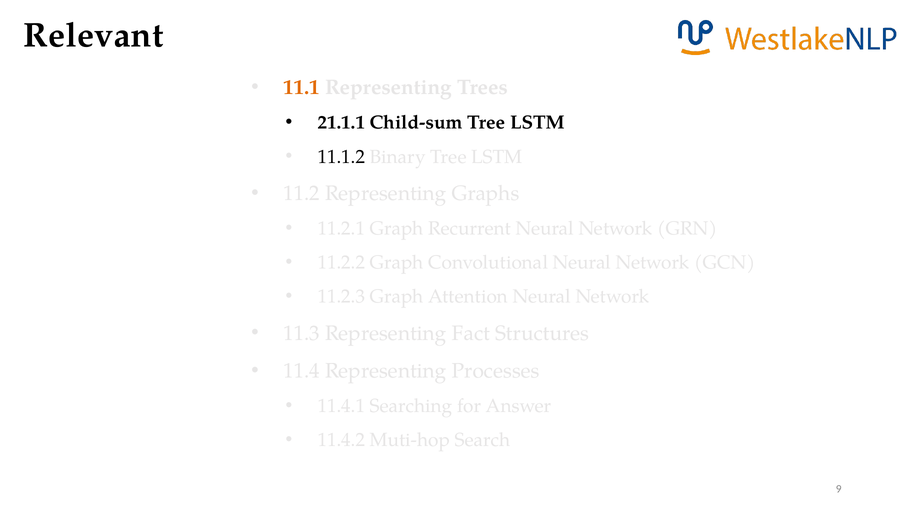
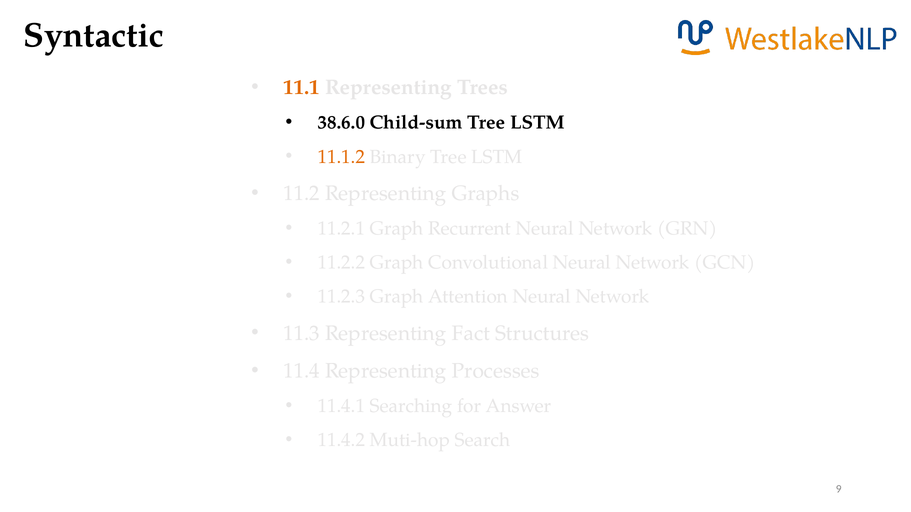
Relevant: Relevant -> Syntactic (94, 36)
21.1.1: 21.1.1 -> 38.6.0 (341, 123)
11.1.2 colour: black -> orange (341, 157)
